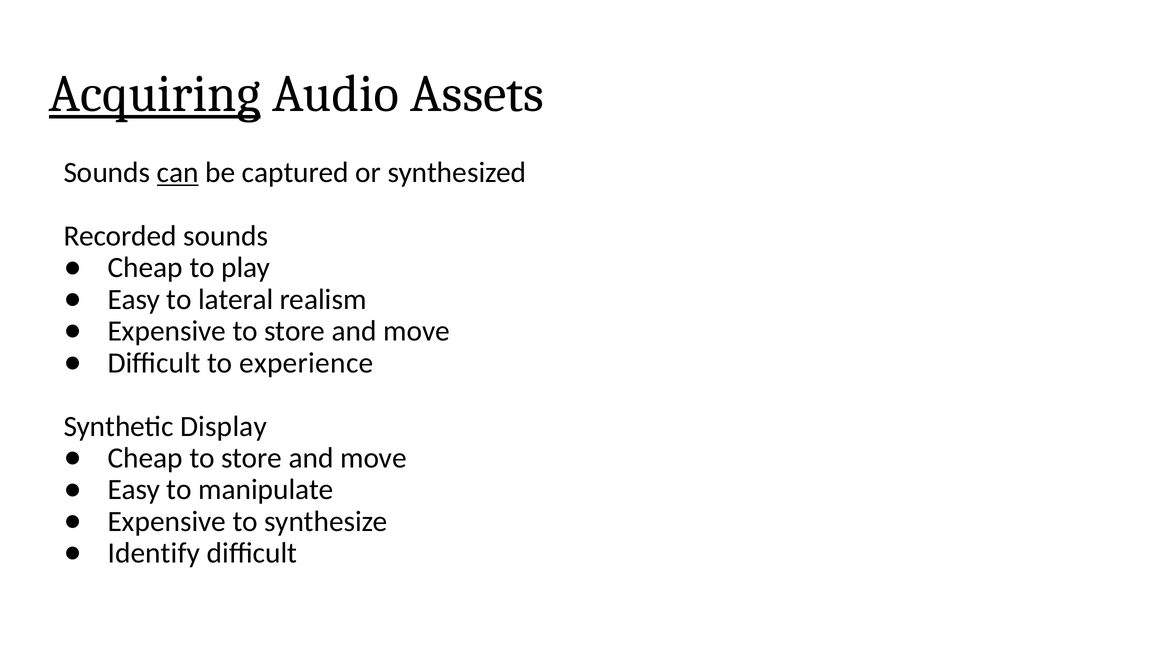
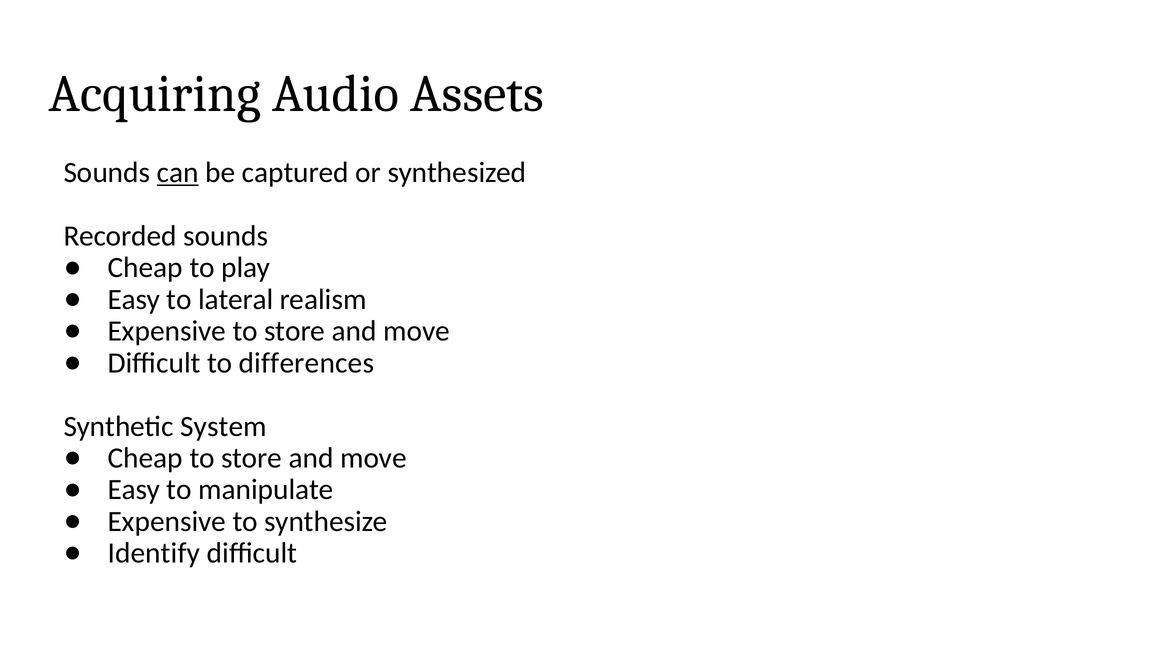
Acquiring underline: present -> none (155, 94)
experience: experience -> differences (306, 363)
Display: Display -> System (224, 427)
